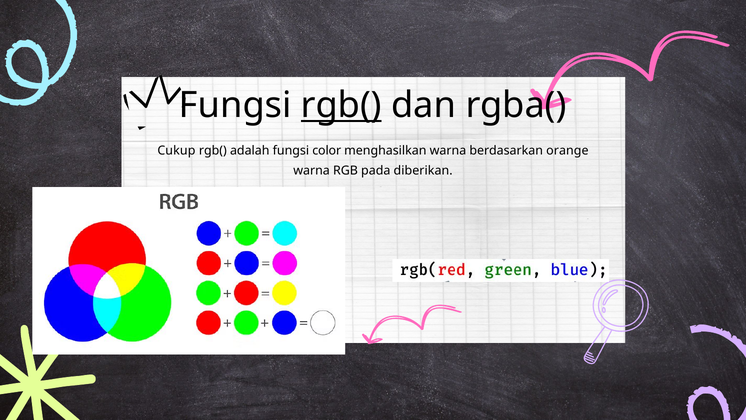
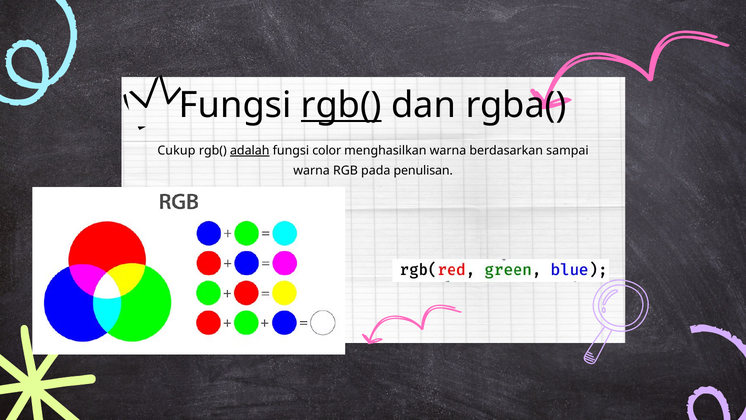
adalah underline: none -> present (250, 151)
orange: orange -> sampai (567, 151)
diberikan: diberikan -> penulisan (423, 171)
